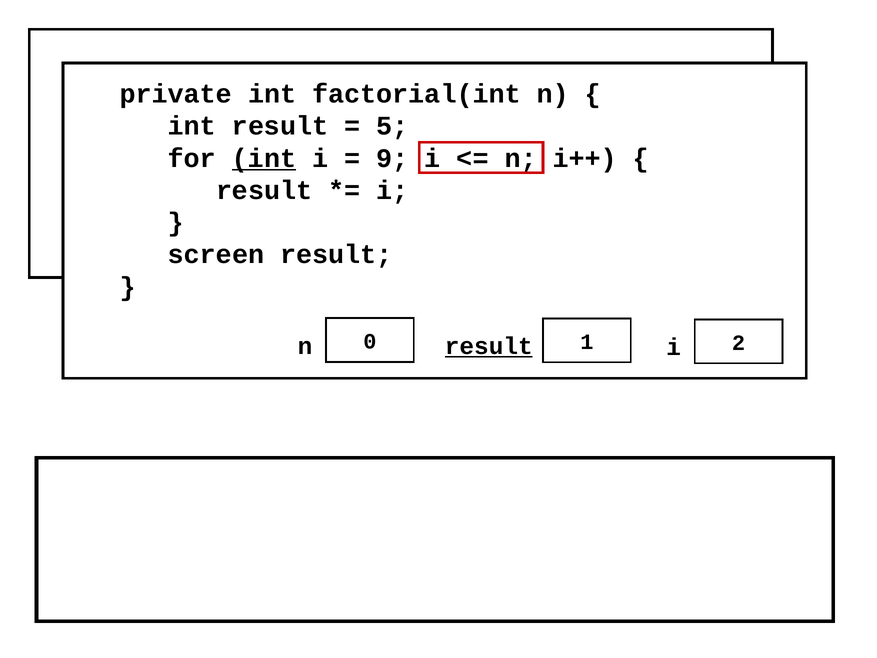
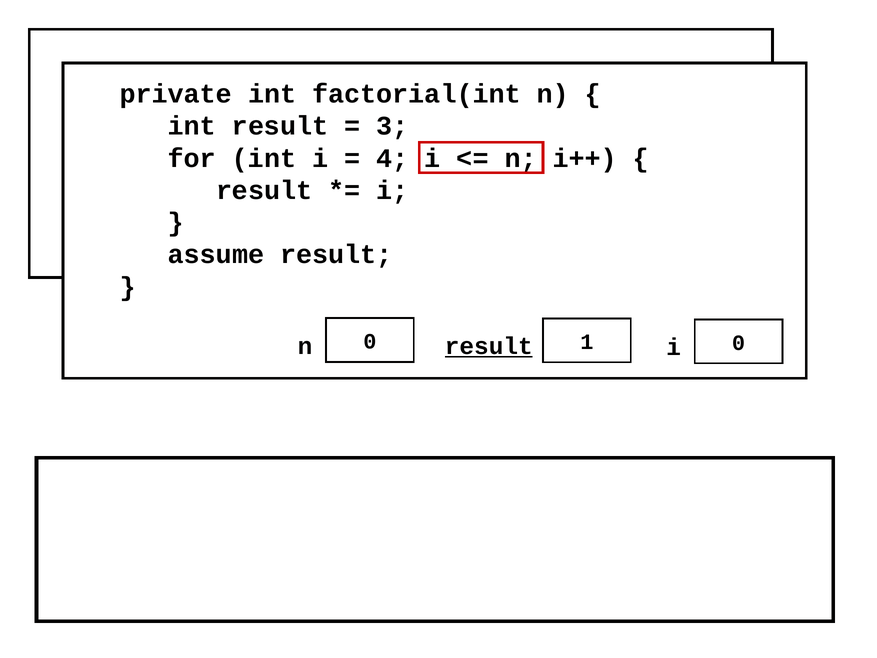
5: 5 -> 3 (392, 126)
int underline: present -> none (264, 158)
9: 9 -> 4 (392, 158)
screen: screen -> assume (216, 255)
n 2: 2 -> 0 (739, 343)
